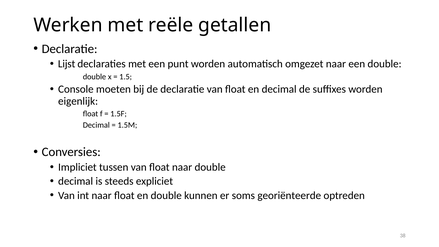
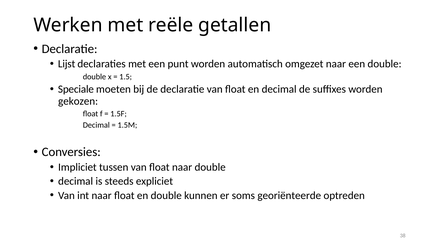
Console: Console -> Speciale (76, 89)
eigenlijk: eigenlijk -> gekozen (78, 101)
